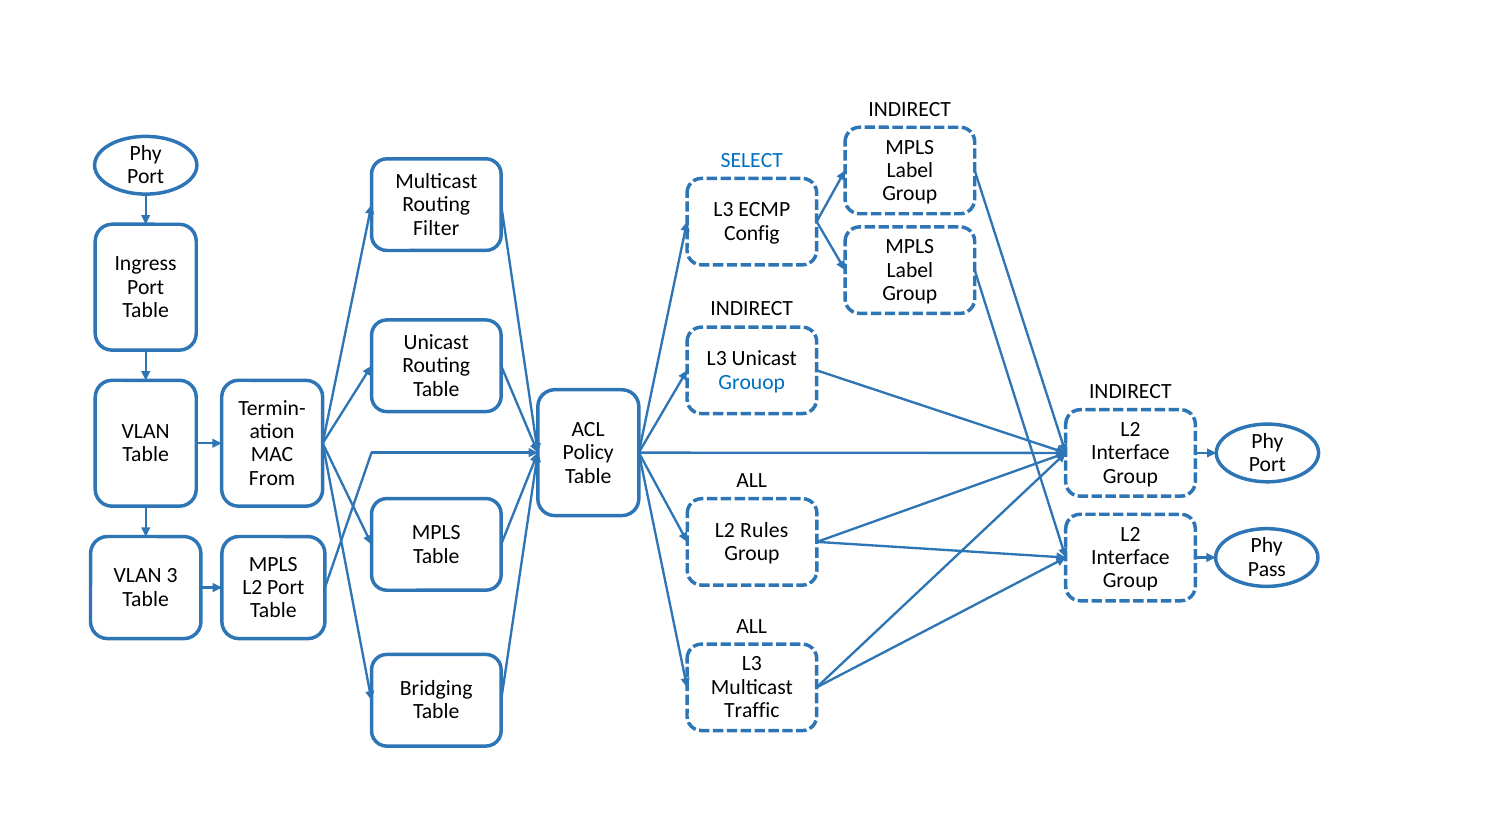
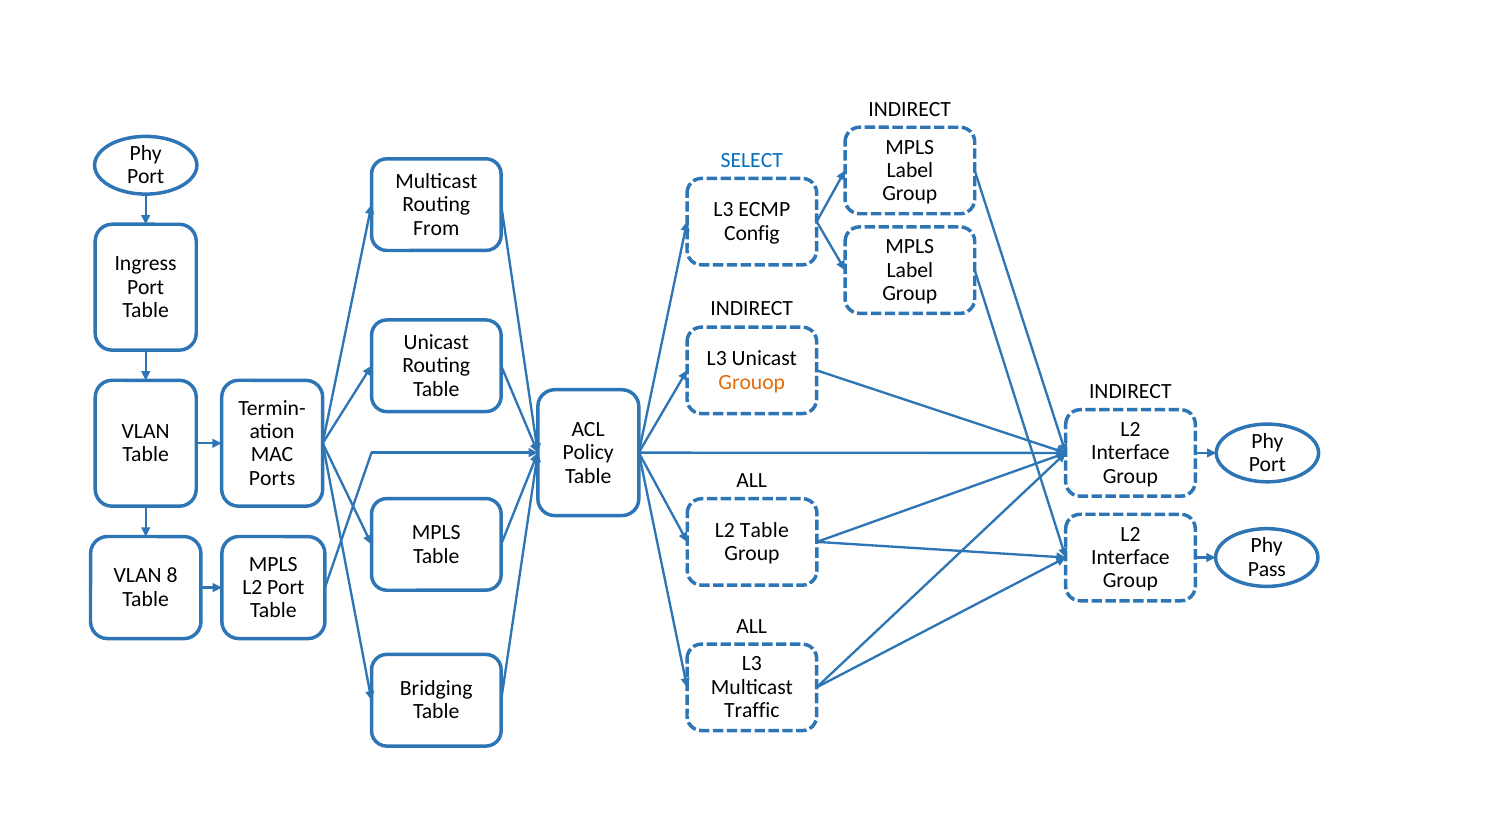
Filter: Filter -> From (436, 228)
Grouop colour: blue -> orange (752, 382)
From: From -> Ports (272, 478)
L2 Rules: Rules -> Table (764, 530)
3: 3 -> 8 (172, 576)
